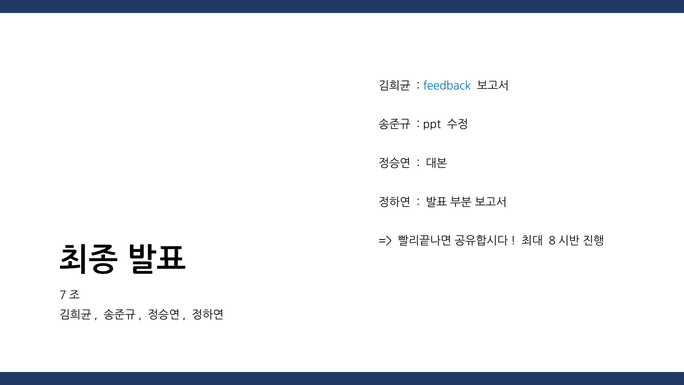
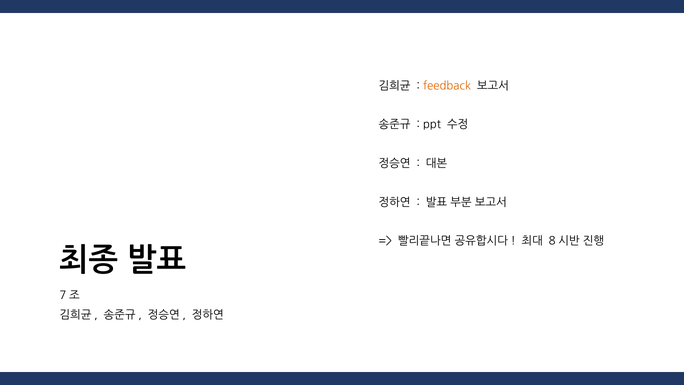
feedback colour: blue -> orange (447, 86)
